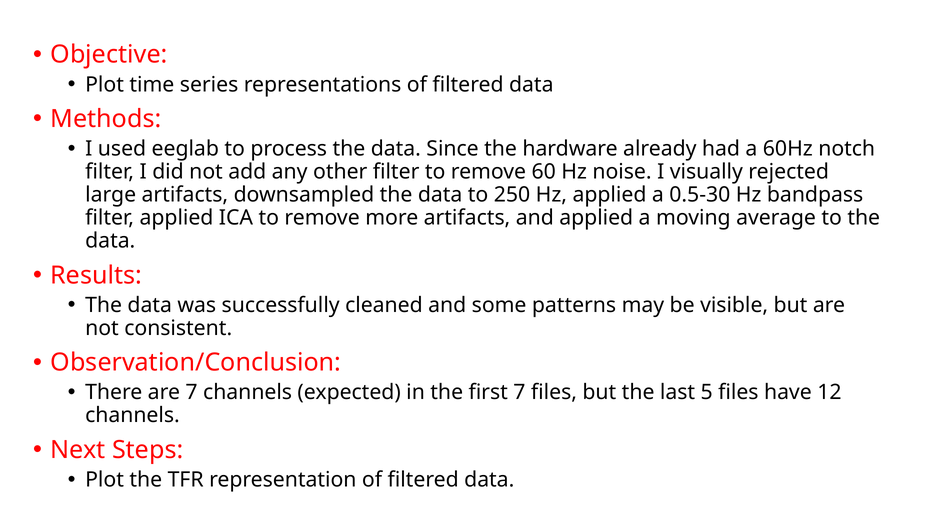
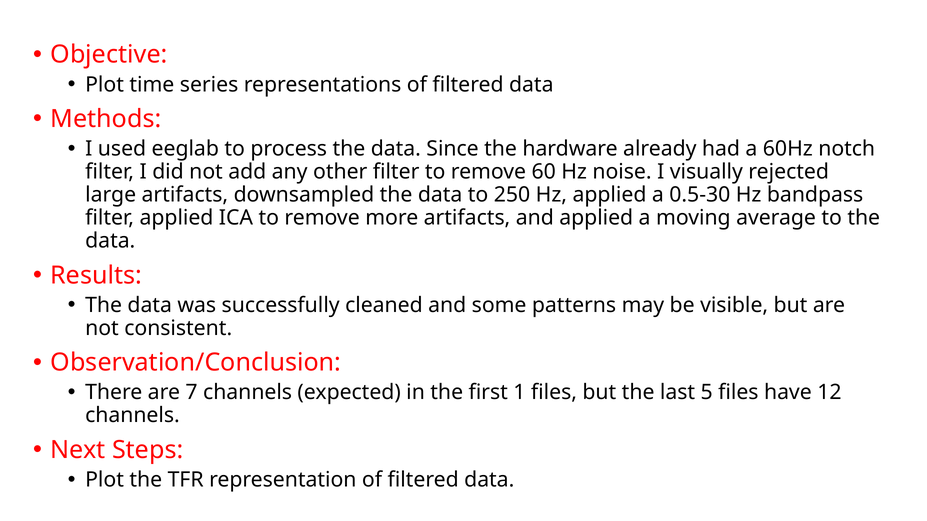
first 7: 7 -> 1 (519, 393)
